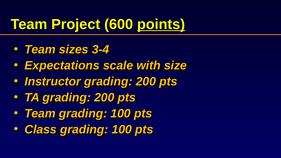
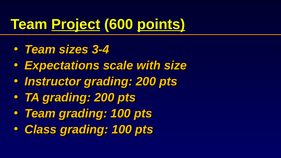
Project underline: none -> present (76, 24)
